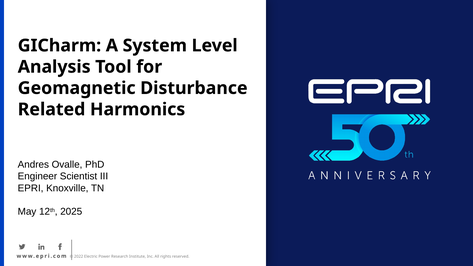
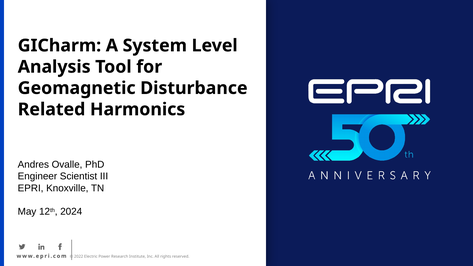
2025: 2025 -> 2024 (71, 212)
